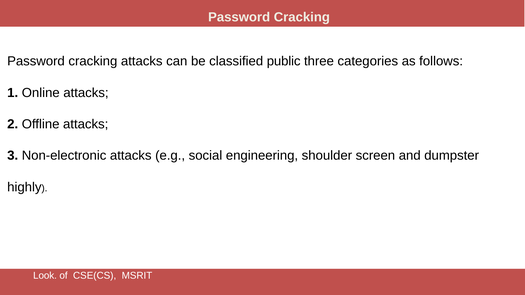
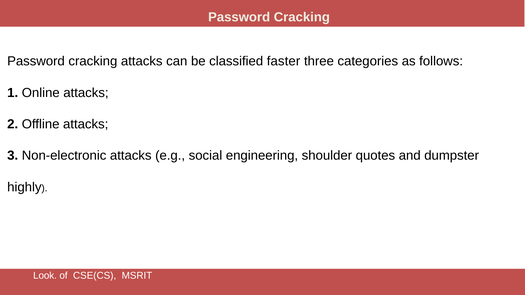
public: public -> faster (284, 61)
screen: screen -> quotes (375, 156)
